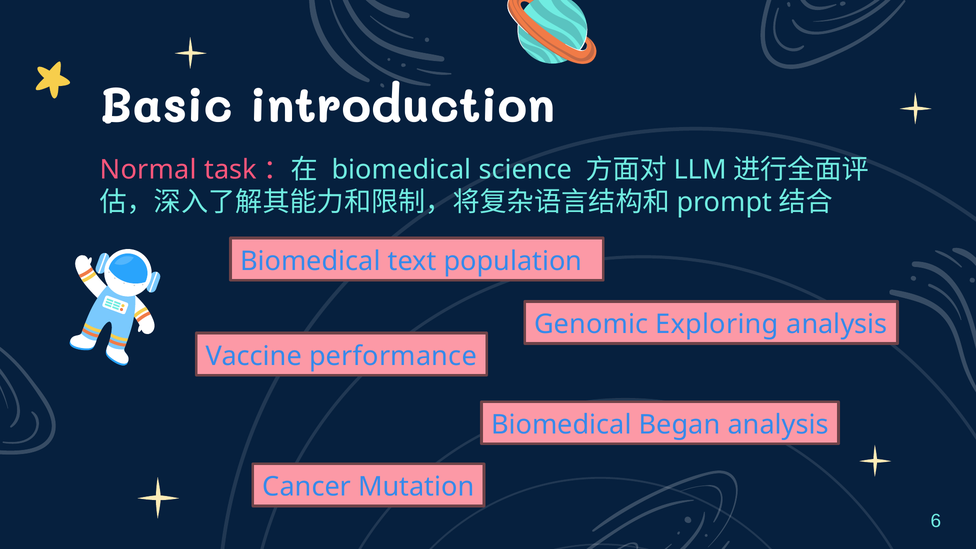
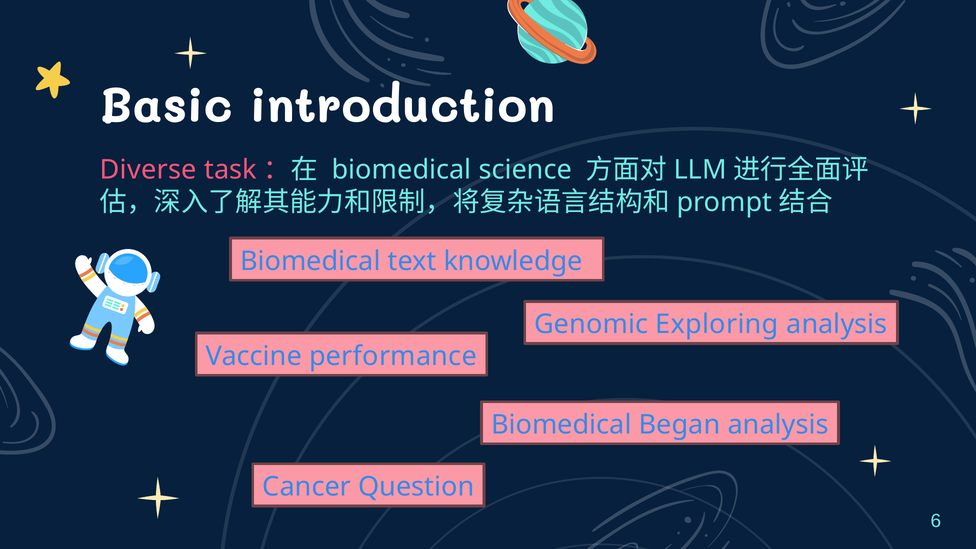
Normal: Normal -> Diverse (148, 170)
population: population -> knowledge (513, 261)
Mutation: Mutation -> Question (416, 487)
